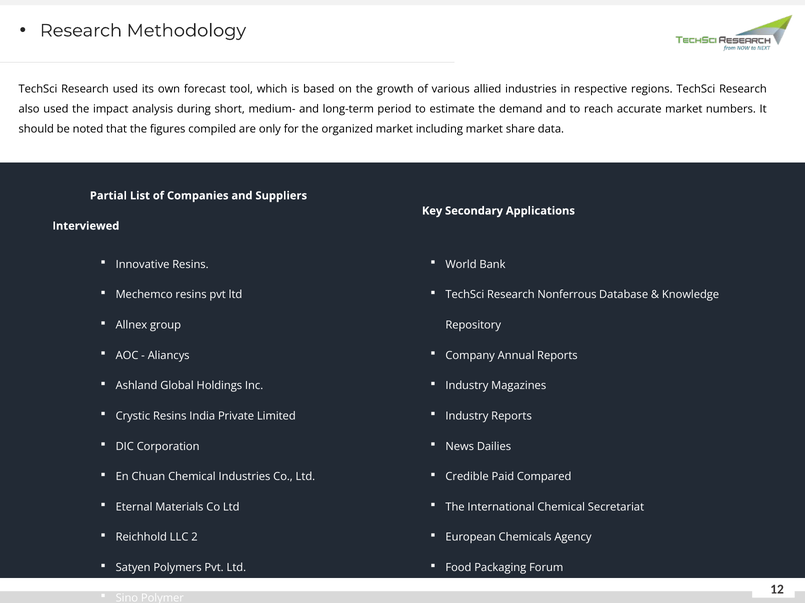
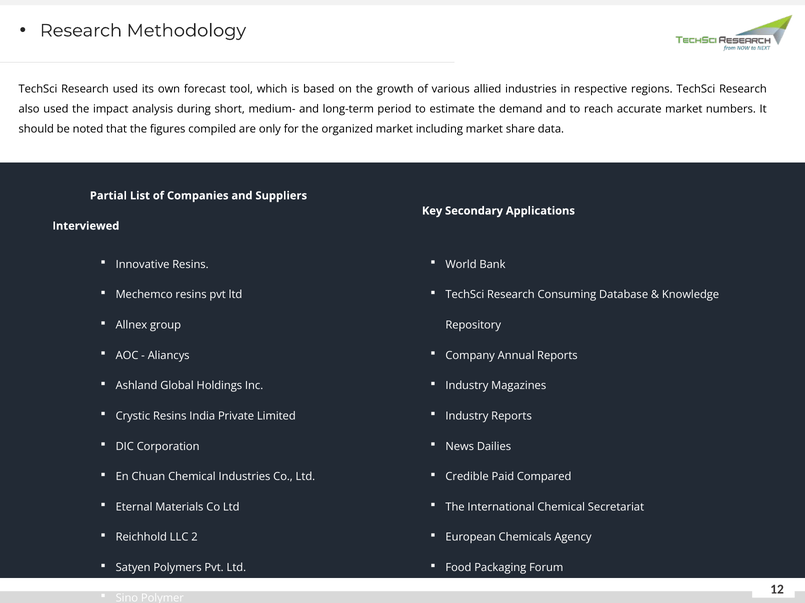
Nonferrous: Nonferrous -> Consuming (567, 295)
